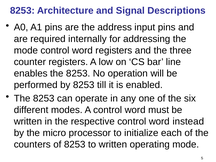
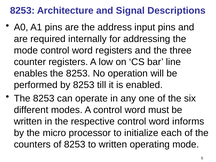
instead: instead -> informs (188, 121)
